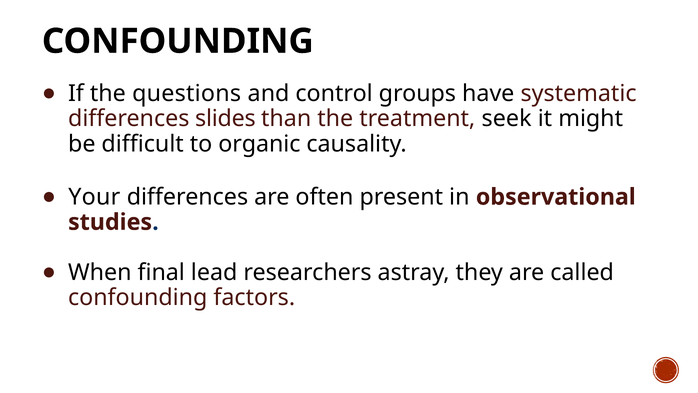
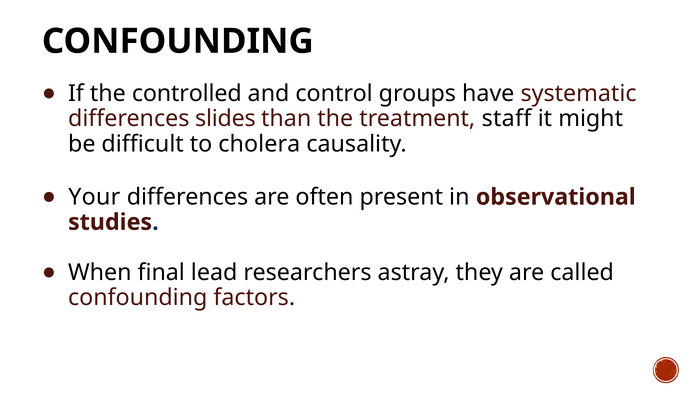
questions: questions -> controlled (187, 94)
seek: seek -> staff (507, 119)
organic: organic -> cholera (259, 144)
